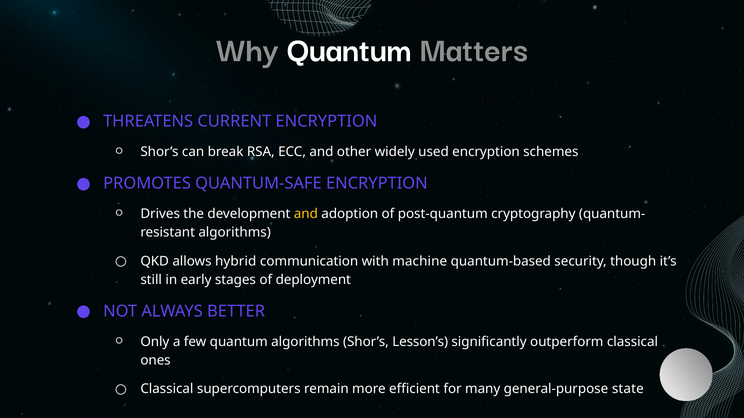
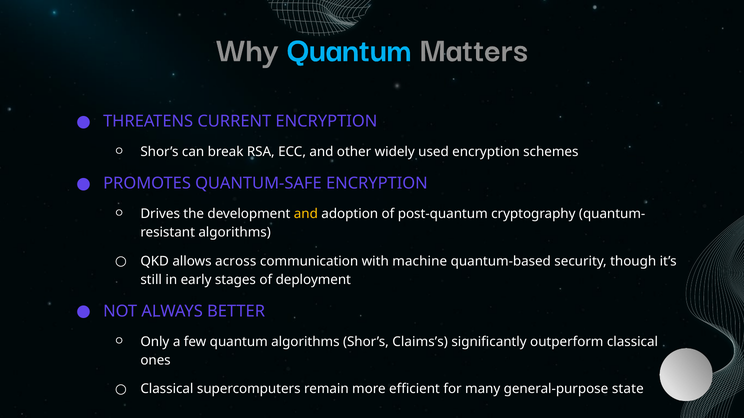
Quantum colour: white -> light blue (349, 49)
hybrid: hybrid -> across (236, 261)
Lesson’s: Lesson’s -> Claims’s (420, 342)
